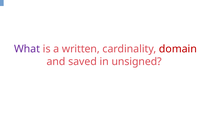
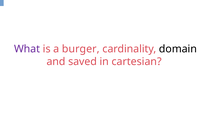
written: written -> burger (81, 49)
domain colour: red -> black (178, 49)
unsigned: unsigned -> cartesian (137, 61)
